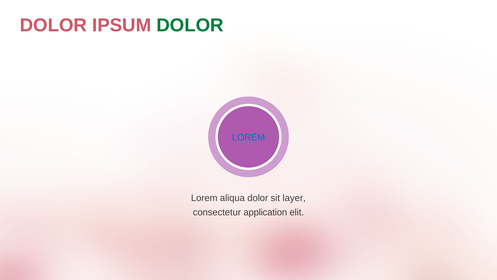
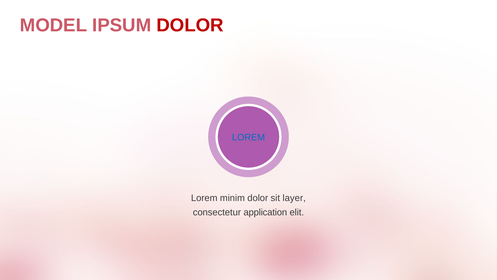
DOLOR: DOLOR -> MODEL (53, 25)
DOLOR colour: green -> red (190, 25)
aliqua: aliqua -> minim (232, 198)
